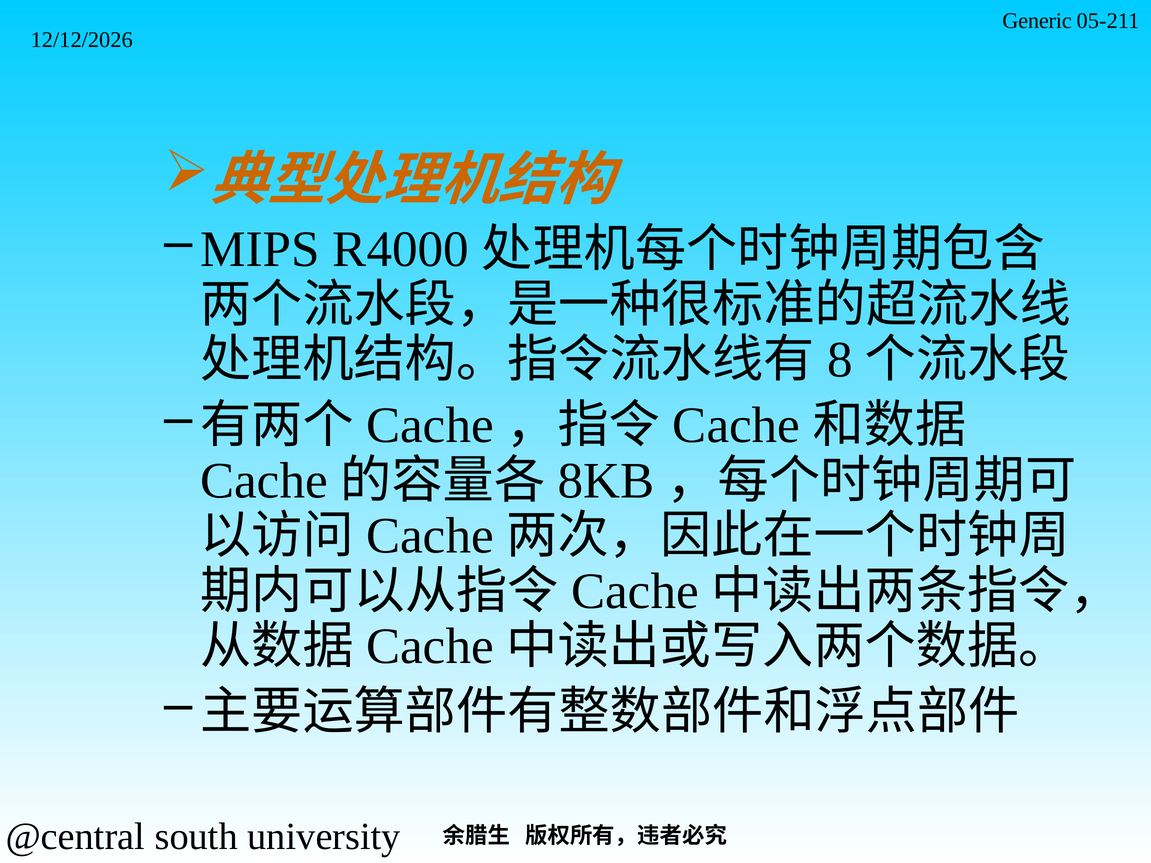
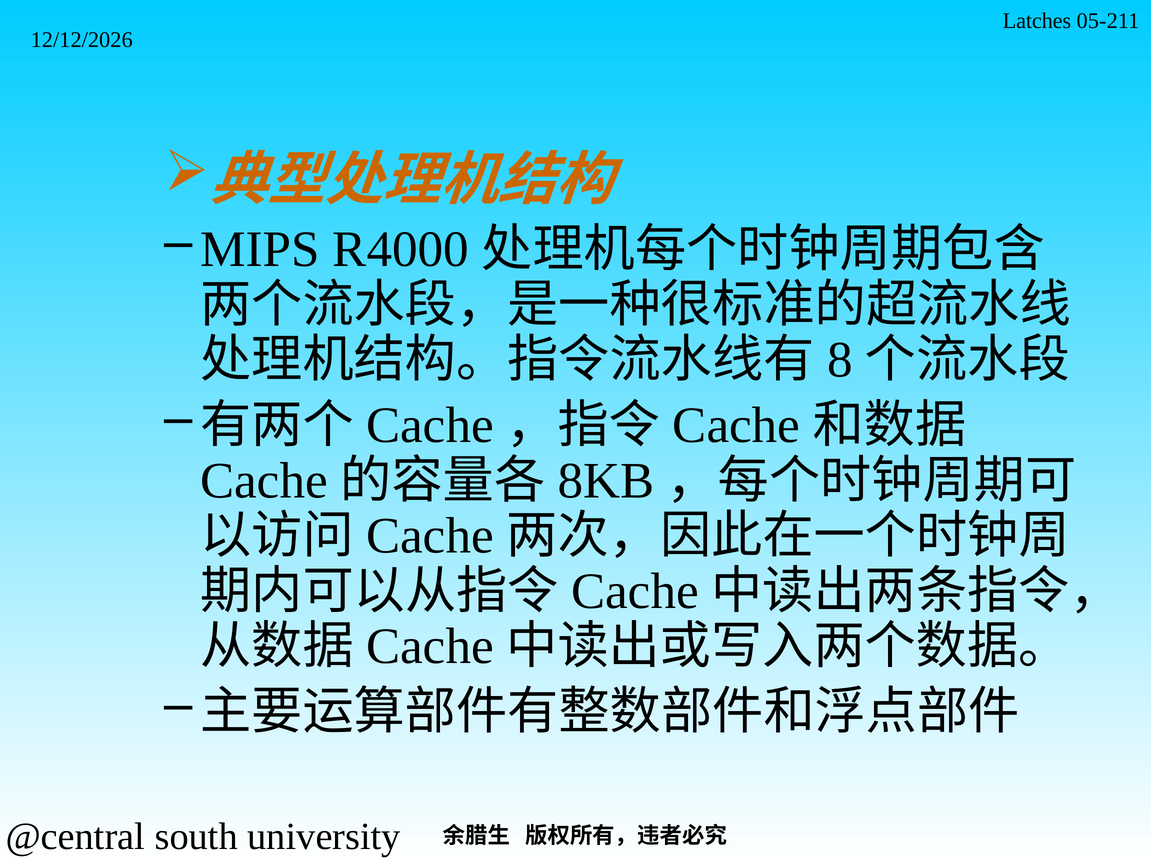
Generic: Generic -> Latches (1037, 21)
